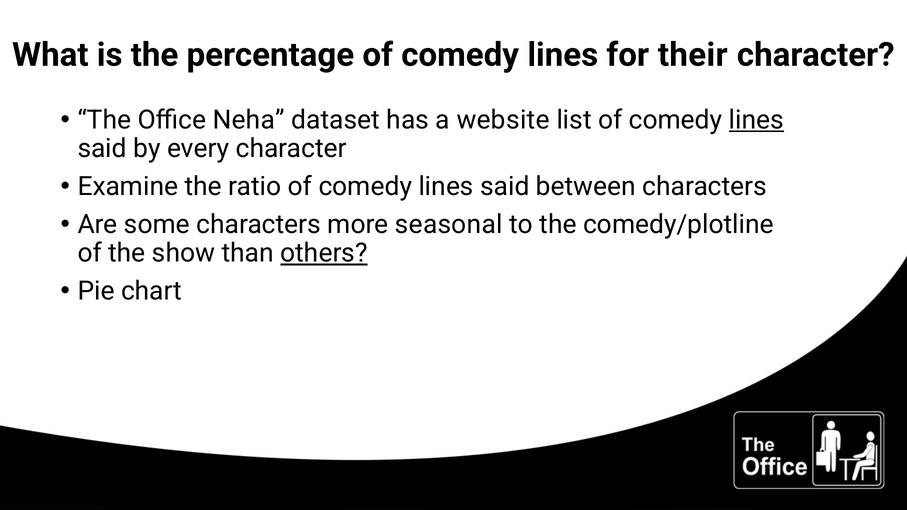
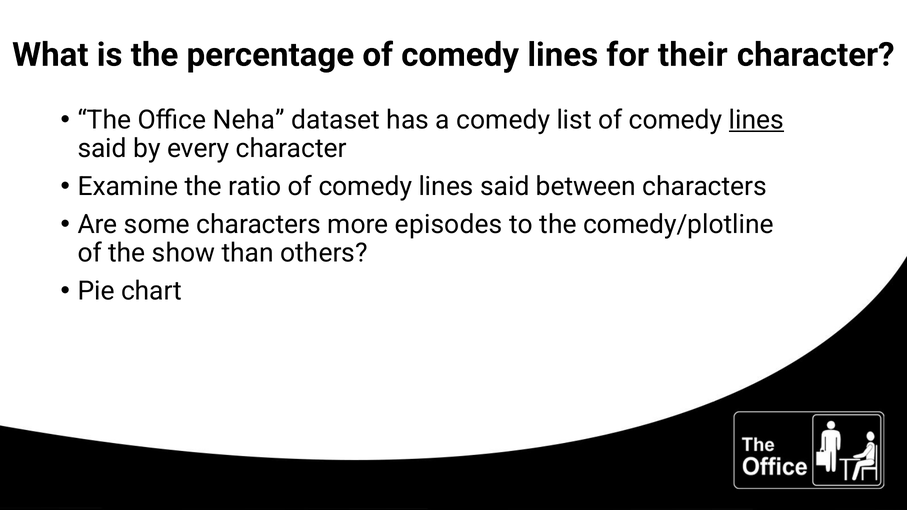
a website: website -> comedy (503, 120)
seasonal: seasonal -> episodes (449, 225)
others underline: present -> none (324, 253)
